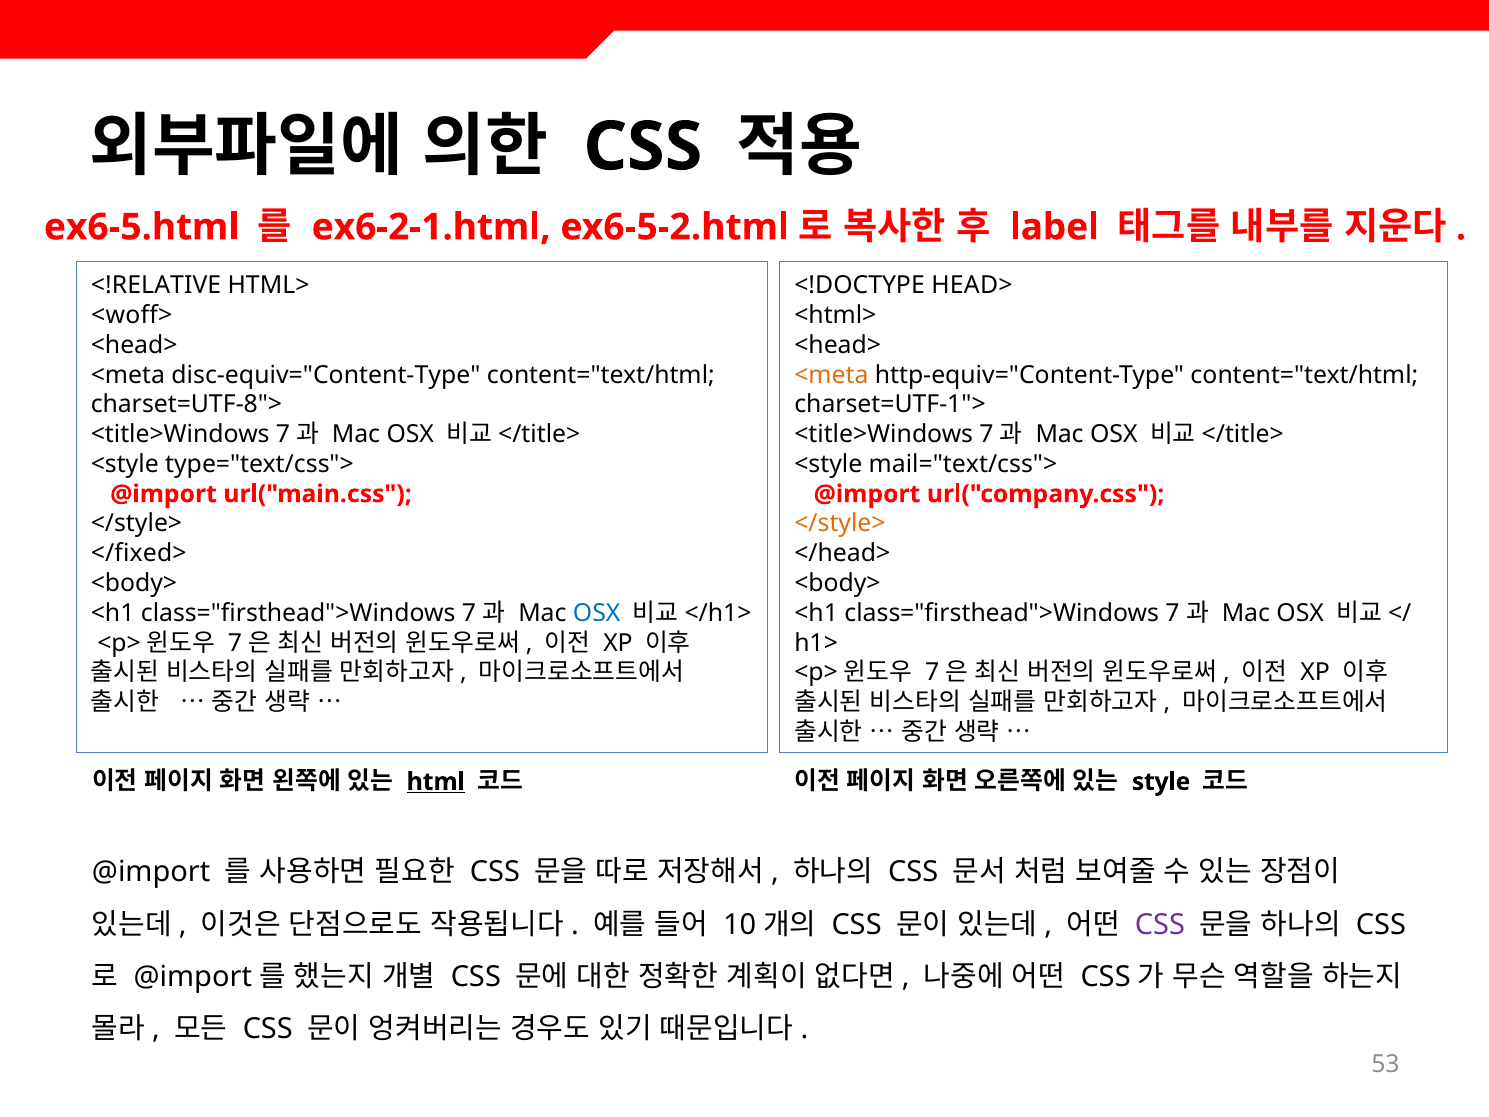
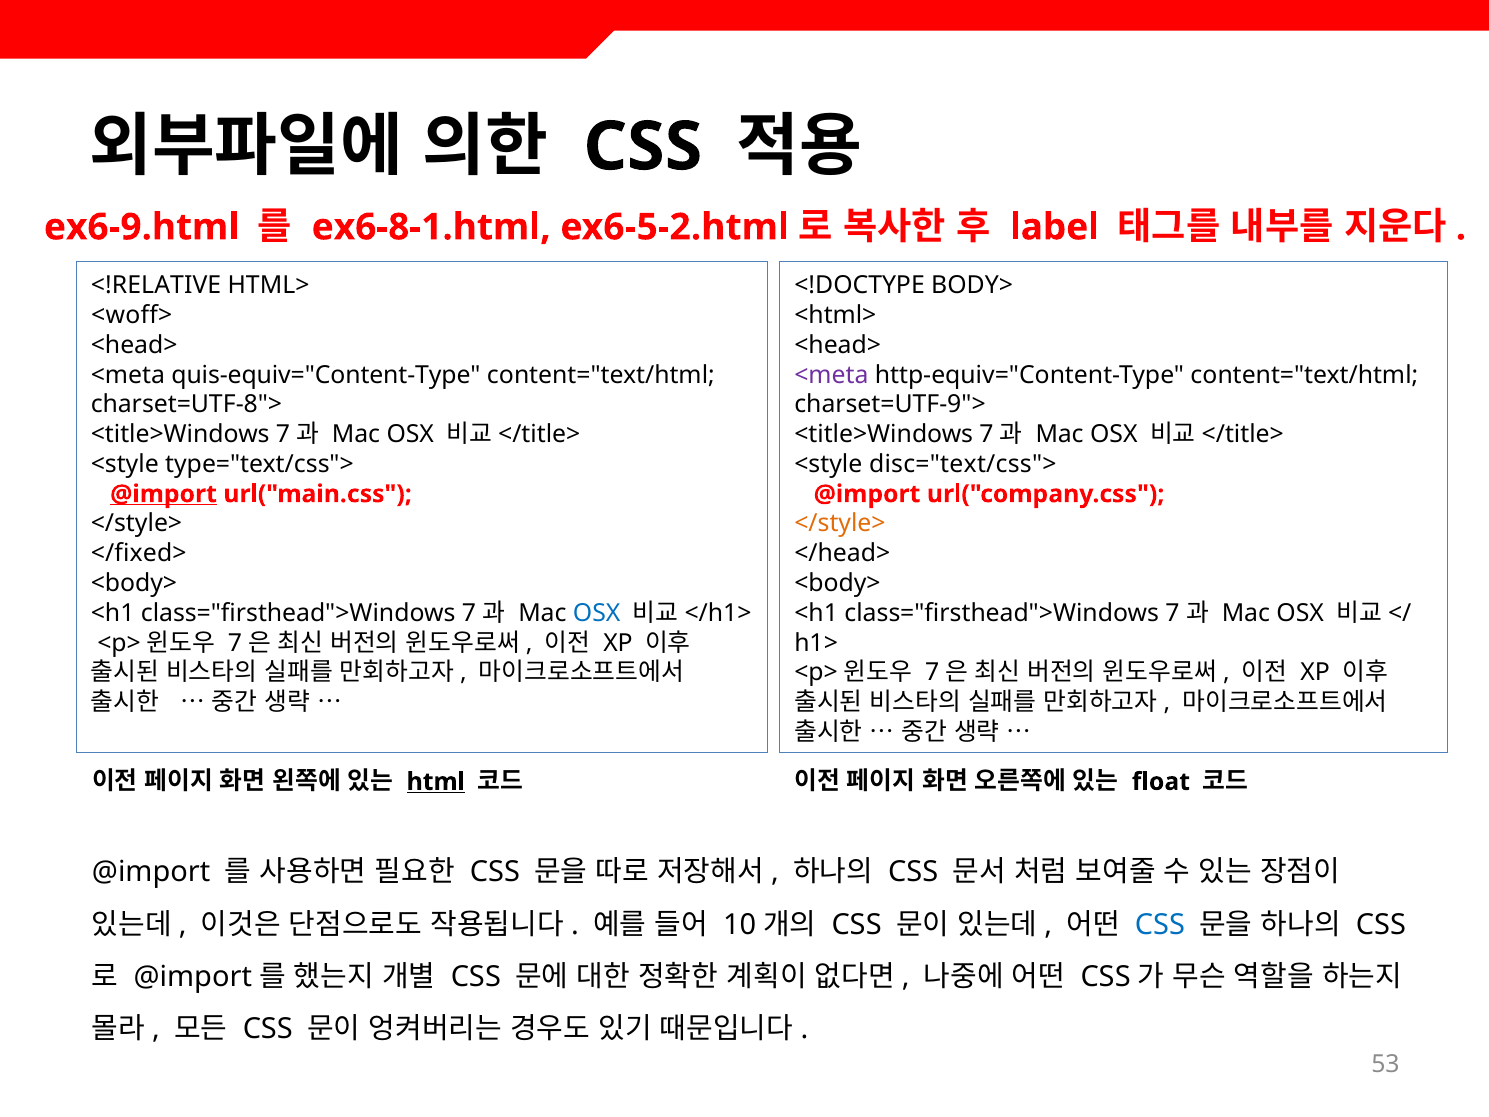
ex6-5.html: ex6-5.html -> ex6-9.html (142, 227)
ex6-2-1.html: ex6-2-1.html -> ex6-8-1.html (431, 227)
HEAD>: HEAD> -> BODY> (972, 285)
disc-equiv="Content-Type: disc-equiv="Content-Type -> quis-equiv="Content-Type (326, 375)
<meta colour: orange -> purple (831, 375)
charset=UTF-1">: charset=UTF-1"> -> charset=UTF-9"> (890, 405)
mail="text/css">: mail="text/css"> -> disc="text/css"> (963, 464)
@import underline: none -> present (163, 494)
style: style -> float (1161, 782)
CSS colour: purple -> blue (1160, 924)
